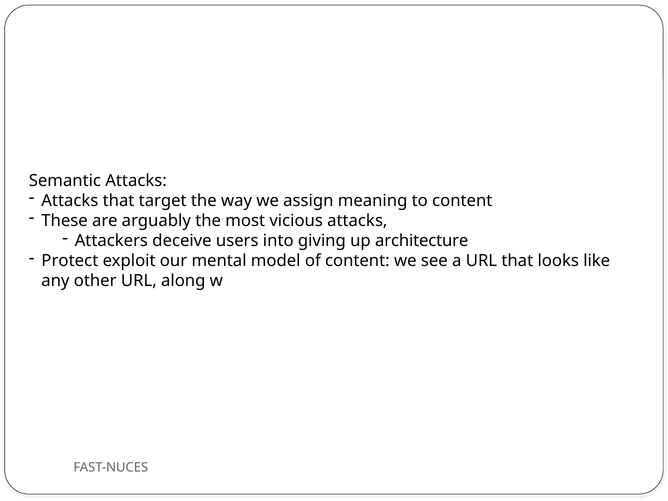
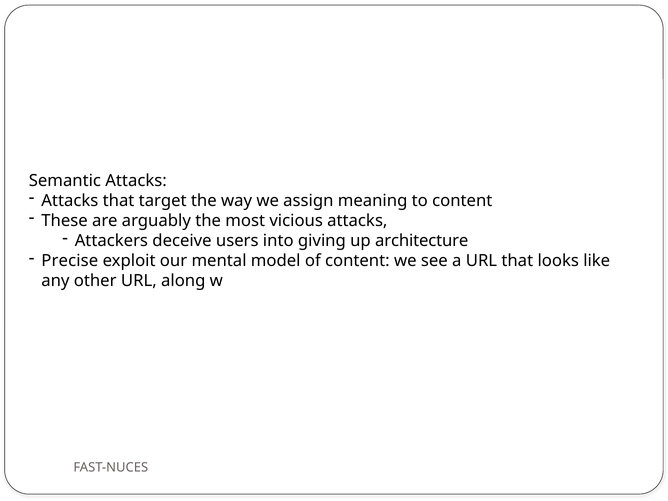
Protect: Protect -> Precise (70, 261)
